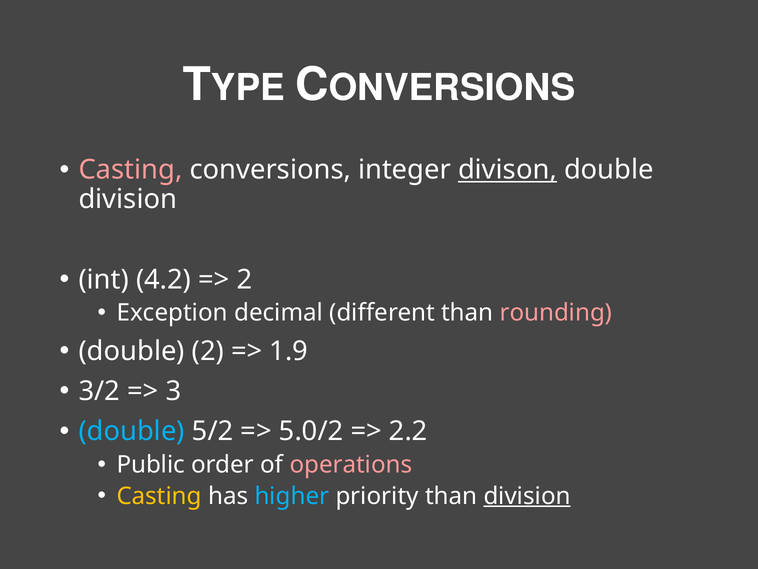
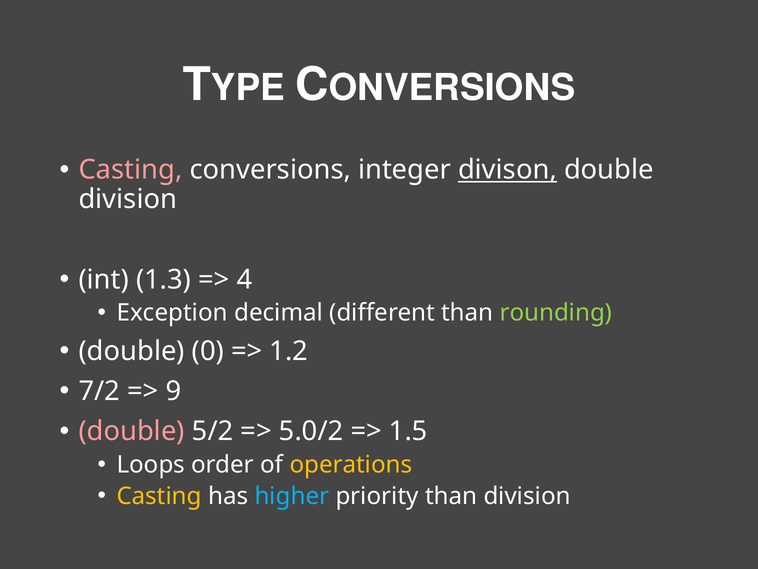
4.2: 4.2 -> 1.3 (164, 279)
2: 2 -> 4 (244, 279)
rounding colour: pink -> light green (556, 313)
double 2: 2 -> 0 (208, 351)
1.9: 1.9 -> 1.2 (289, 351)
3/2: 3/2 -> 7/2 (99, 391)
3: 3 -> 9 (174, 391)
double colour: light blue -> pink (132, 431)
2.2: 2.2 -> 1.5 (408, 431)
Public: Public -> Loops (151, 464)
operations colour: pink -> yellow (351, 464)
division underline: present -> none (527, 496)
